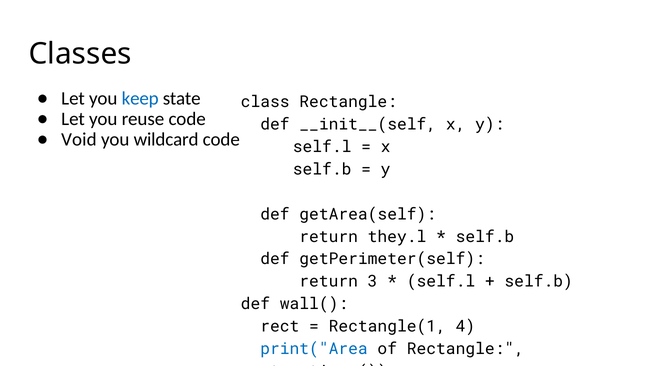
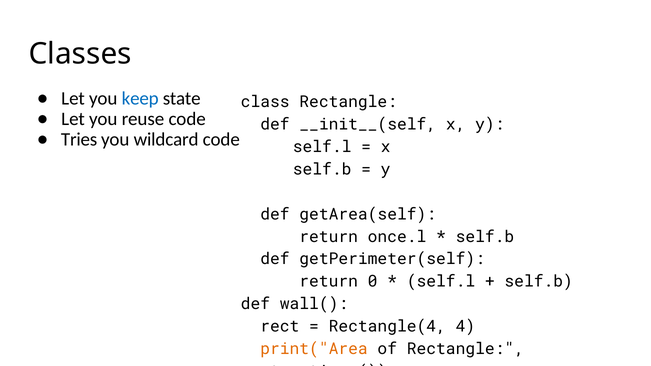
Void: Void -> Tries (79, 140)
they.l: they.l -> once.l (397, 237)
3: 3 -> 0 (373, 282)
Rectangle(1: Rectangle(1 -> Rectangle(4 (387, 327)
print("Area colour: blue -> orange (314, 349)
